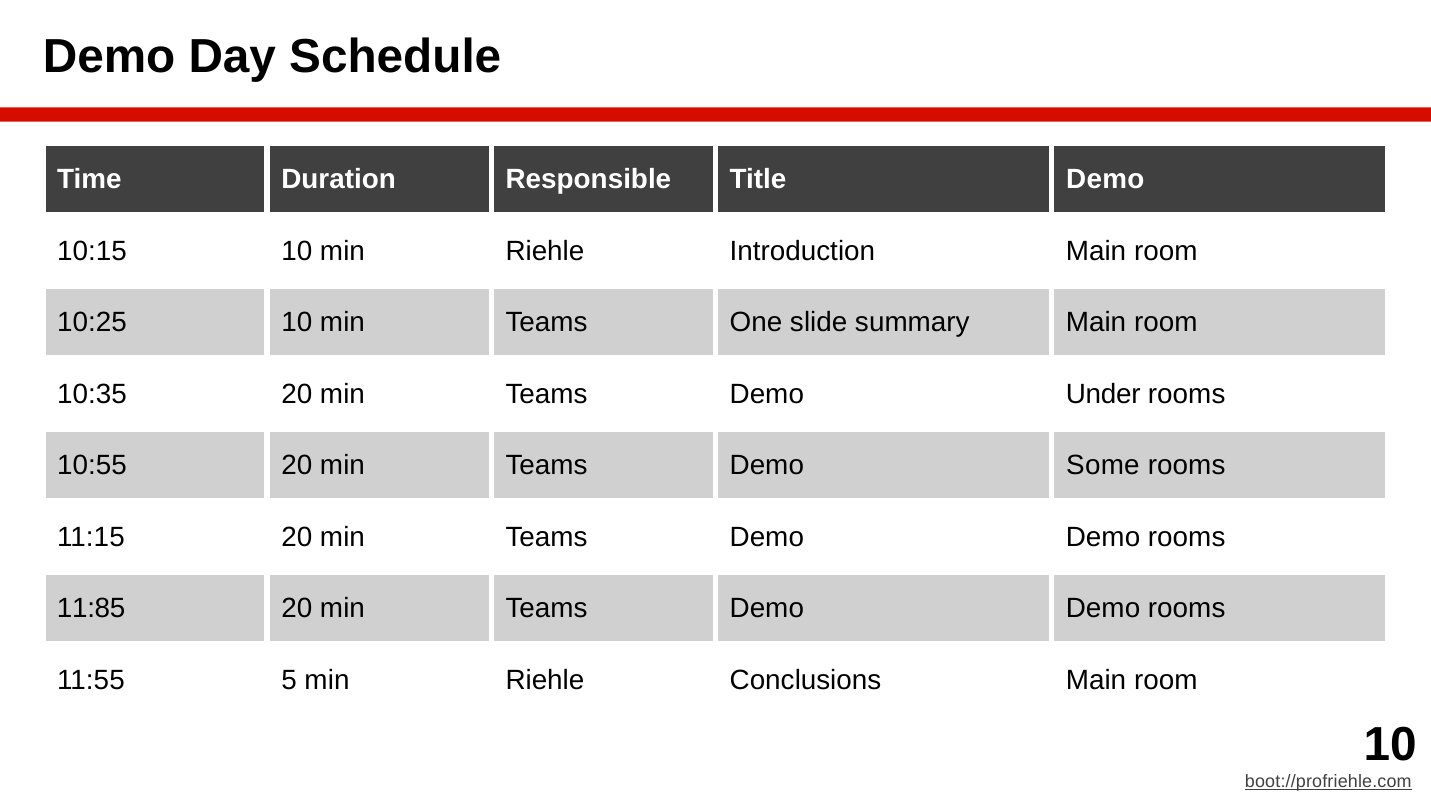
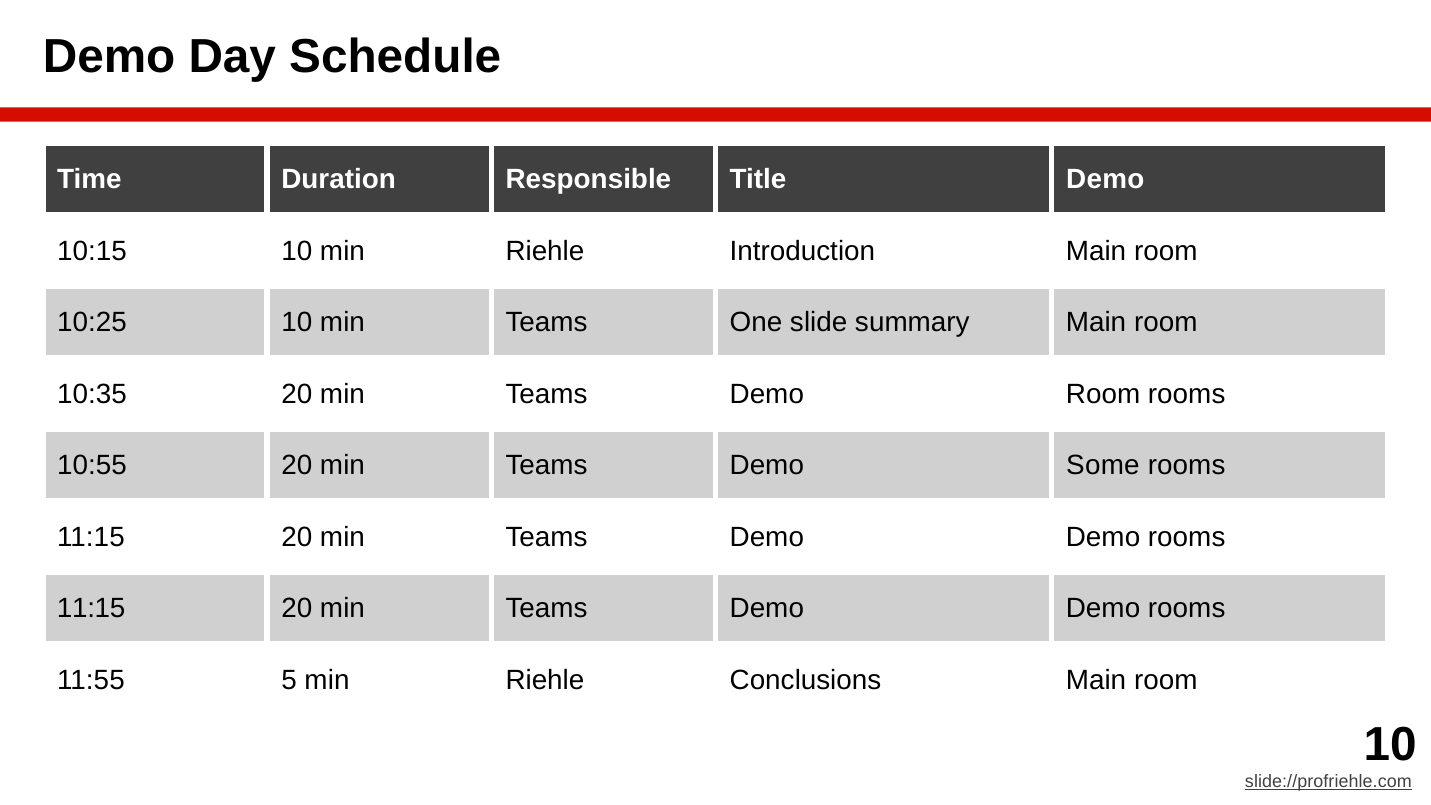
Demo Under: Under -> Room (1103, 394)
11:85: 11:85 -> 11:15 (91, 609)
boot://profriehle.com: boot://profriehle.com -> slide://profriehle.com (1328, 782)
